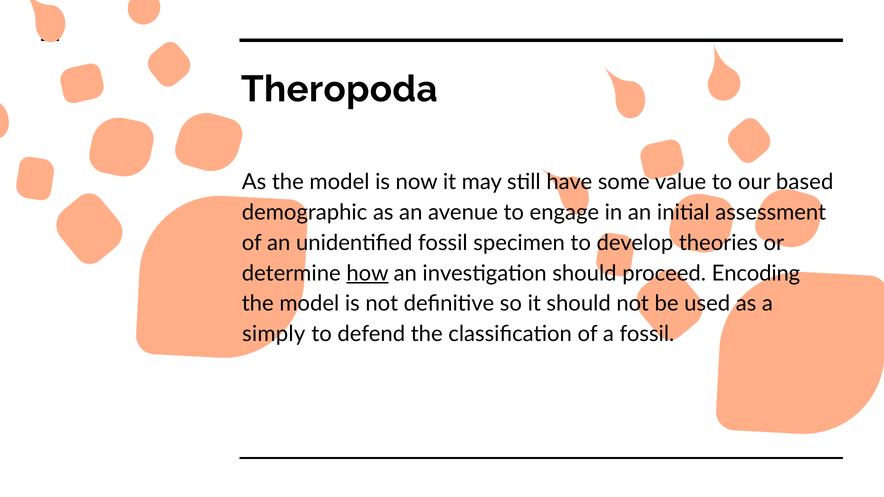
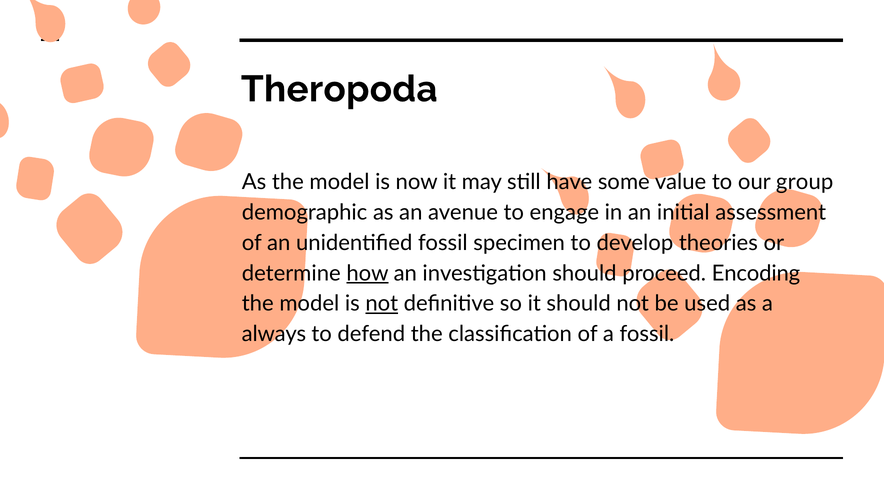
based: based -> group (805, 182)
not underline: none -> present (382, 304)
simply: simply -> always (274, 334)
